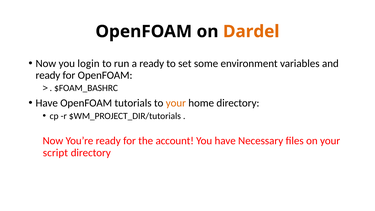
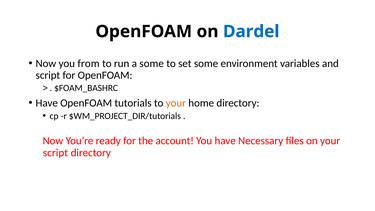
Dardel colour: orange -> blue (251, 32)
login: login -> from (89, 63)
a ready: ready -> some (152, 63)
ready: ready -> script (48, 75)
